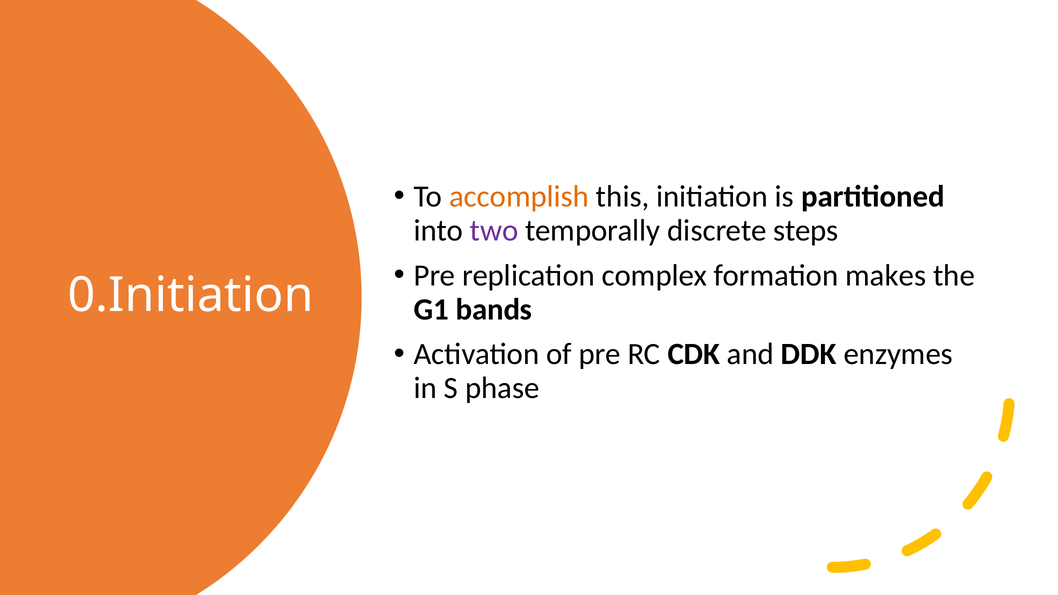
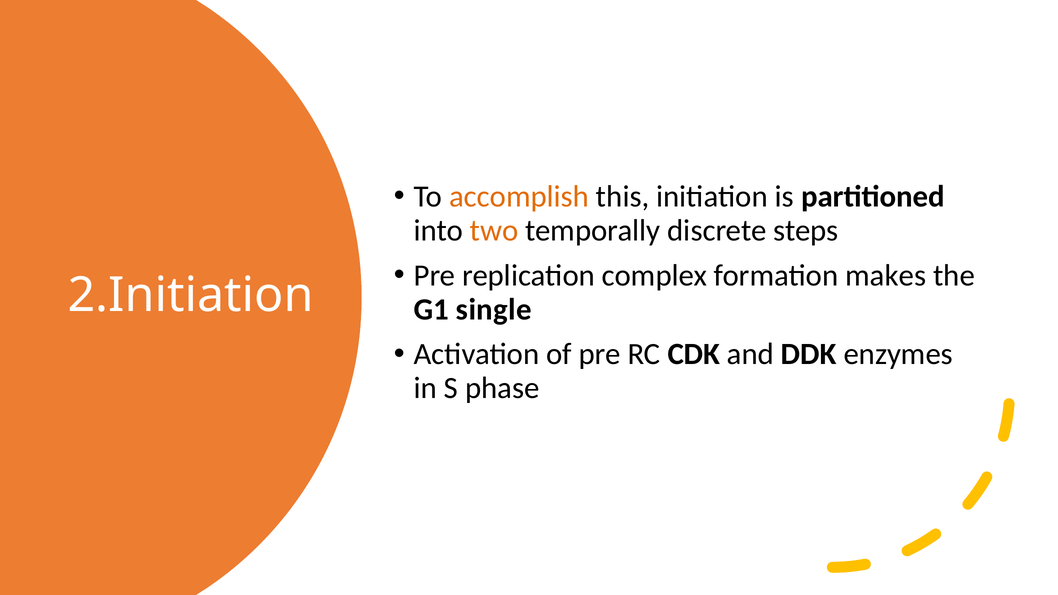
two colour: purple -> orange (494, 231)
0.Initiation: 0.Initiation -> 2.Initiation (191, 295)
bands: bands -> single (494, 309)
